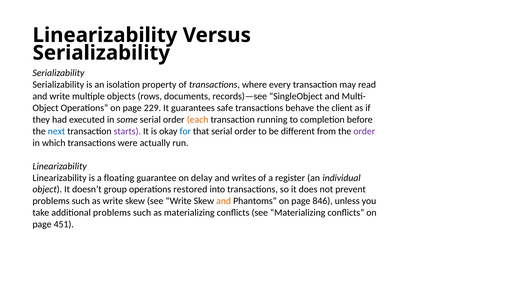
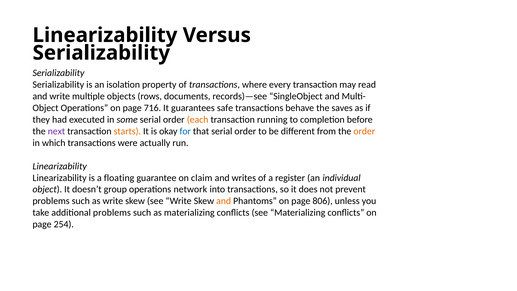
229: 229 -> 716 (152, 108)
client: client -> saves (342, 108)
next colour: blue -> purple (56, 131)
starts colour: purple -> orange (127, 131)
order colour: purple -> orange (364, 131)
delay: delay -> claim (202, 178)
restored: restored -> network (190, 189)
846: 846 -> 806 (323, 201)
451: 451 -> 254 (64, 224)
